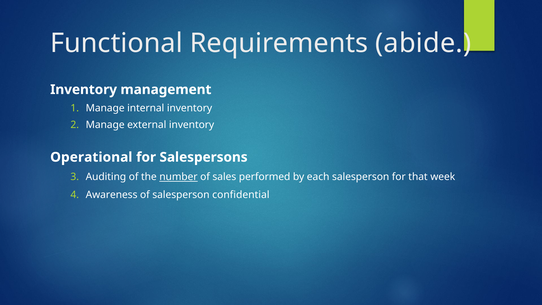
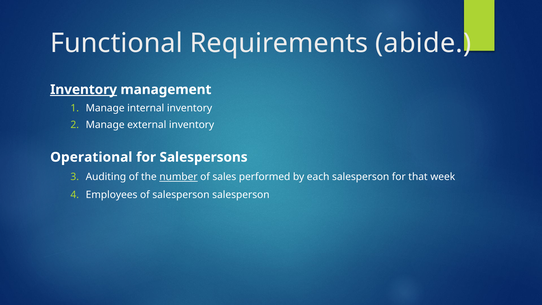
Inventory underline: none -> present (84, 90)
Awareness: Awareness -> Employees (112, 195)
salesperson confidential: confidential -> salesperson (241, 195)
